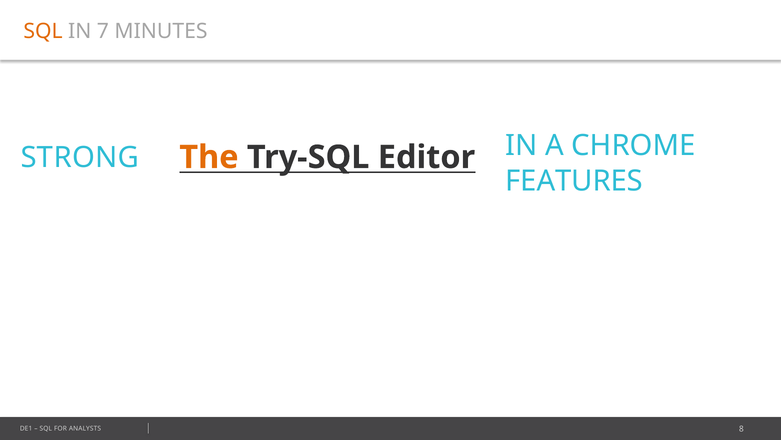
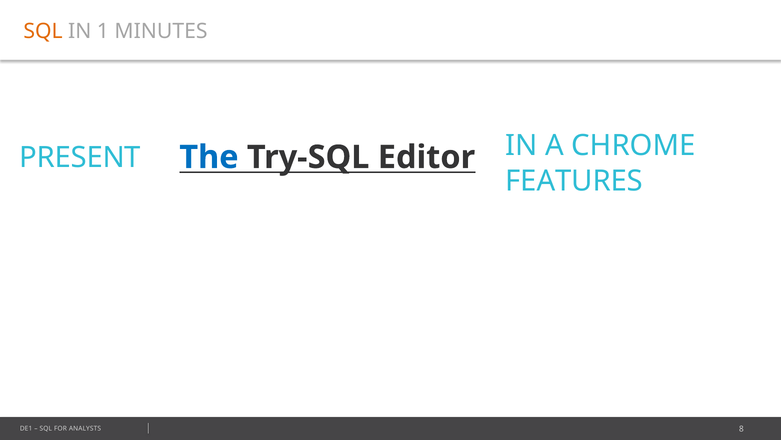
7: 7 -> 1 (103, 31)
STRONG: STRONG -> PRESENT (80, 157)
The colour: orange -> blue (209, 157)
